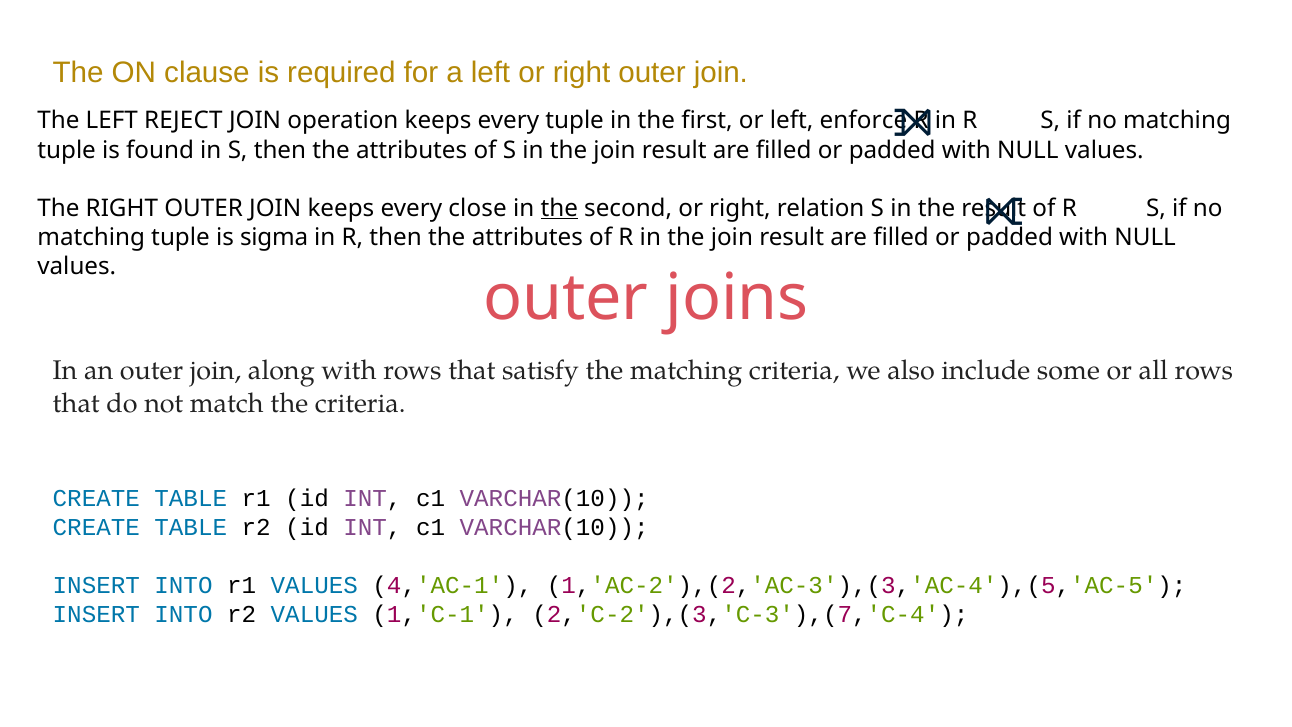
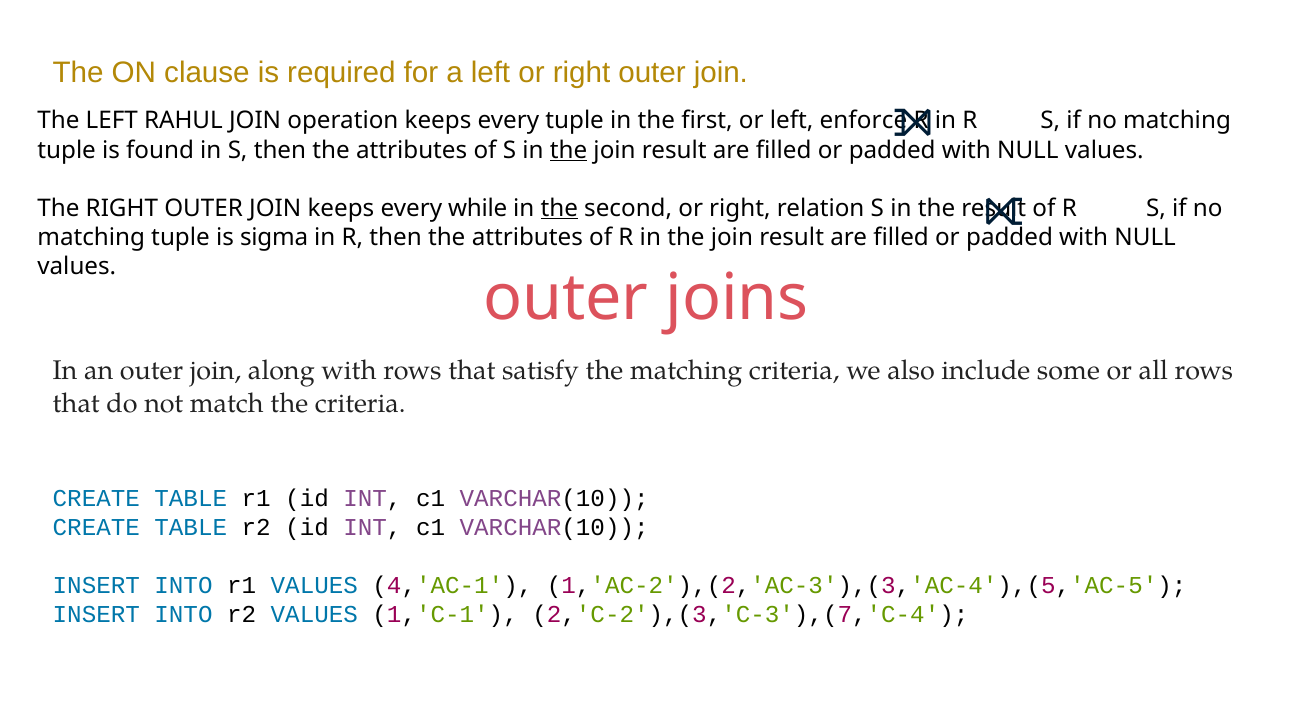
REJECT: REJECT -> RAHUL (183, 121)
the underline: none -> present (569, 150)
close: close -> while (478, 208)
